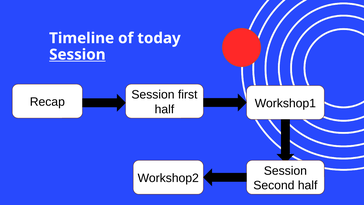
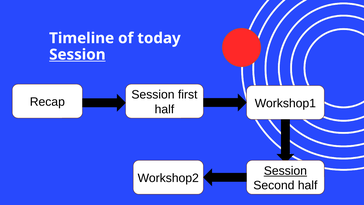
Session underline: none -> present (285, 171)
